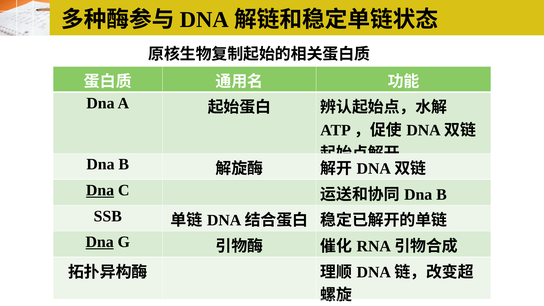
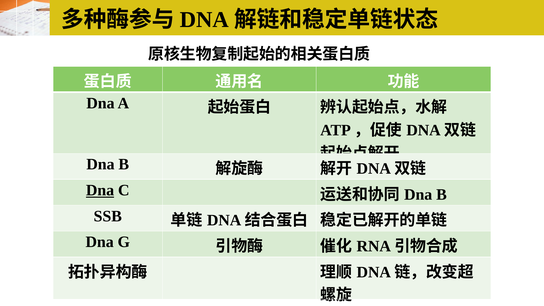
Dna underline: present -> none (100, 242)
